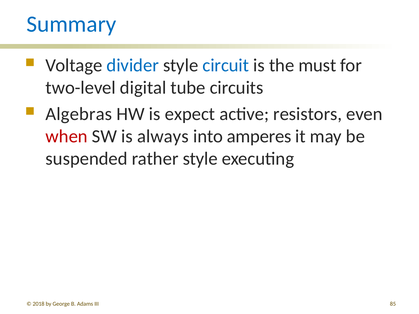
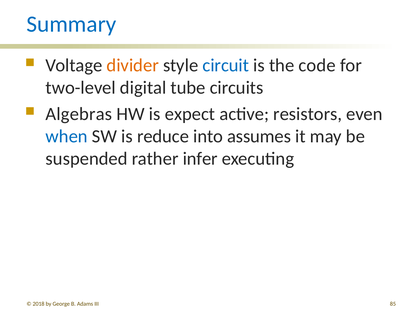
divider colour: blue -> orange (133, 65)
must: must -> code (317, 65)
when colour: red -> blue (67, 136)
always: always -> reduce (163, 136)
amperes: amperes -> assumes (259, 136)
rather style: style -> infer (200, 159)
